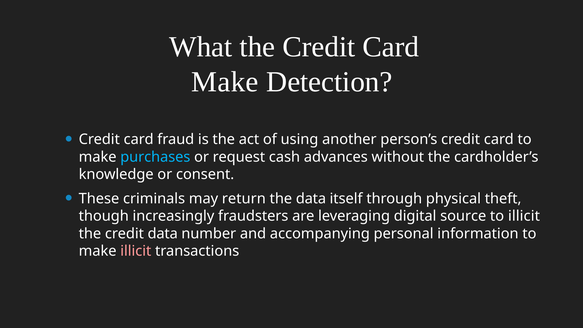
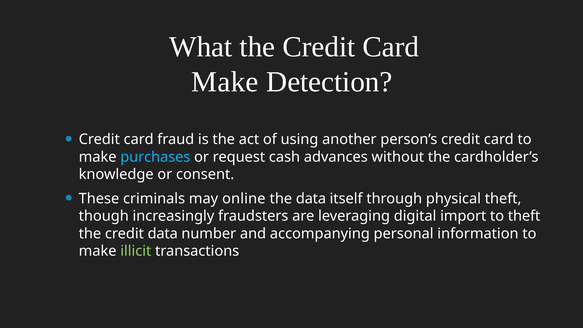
return: return -> online (244, 199)
source: source -> import (463, 216)
to illicit: illicit -> theft (524, 216)
illicit colour: pink -> light green (136, 251)
